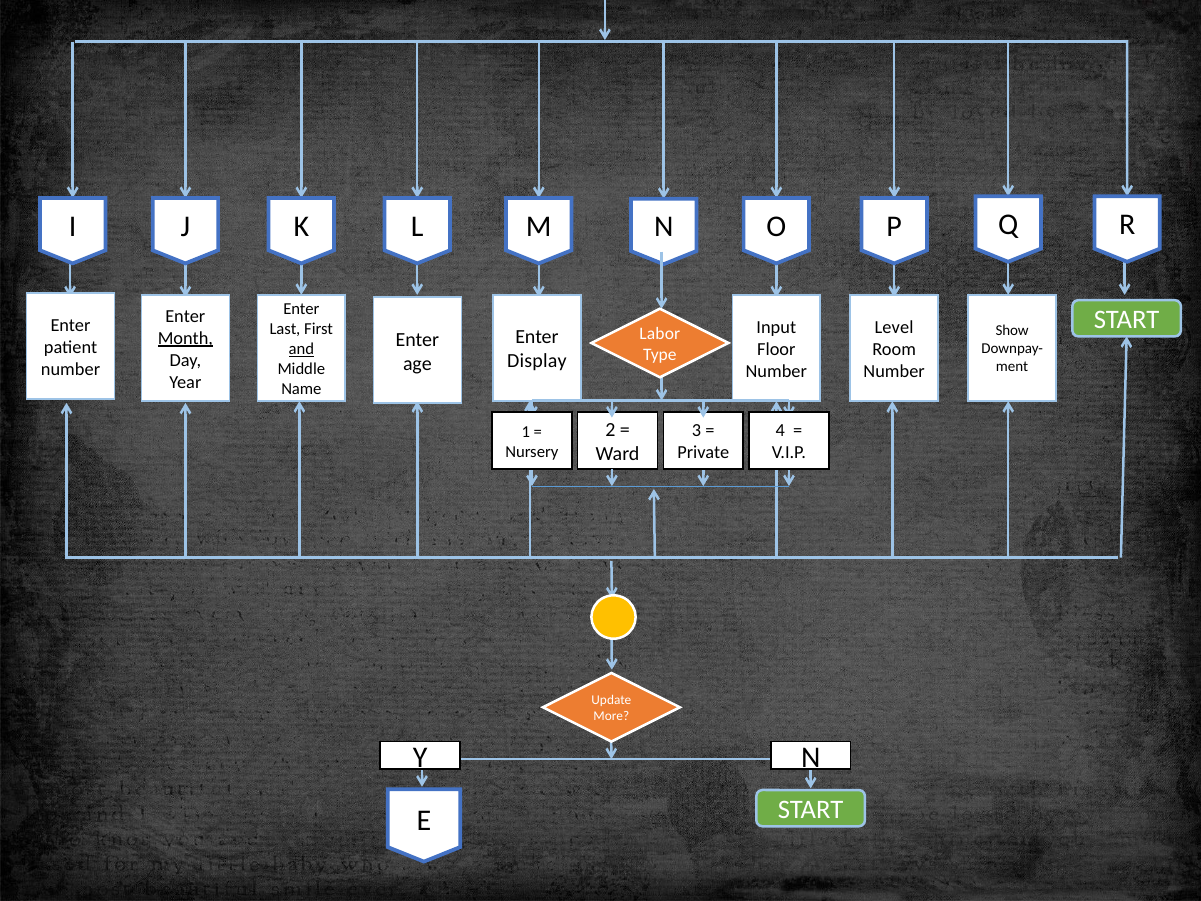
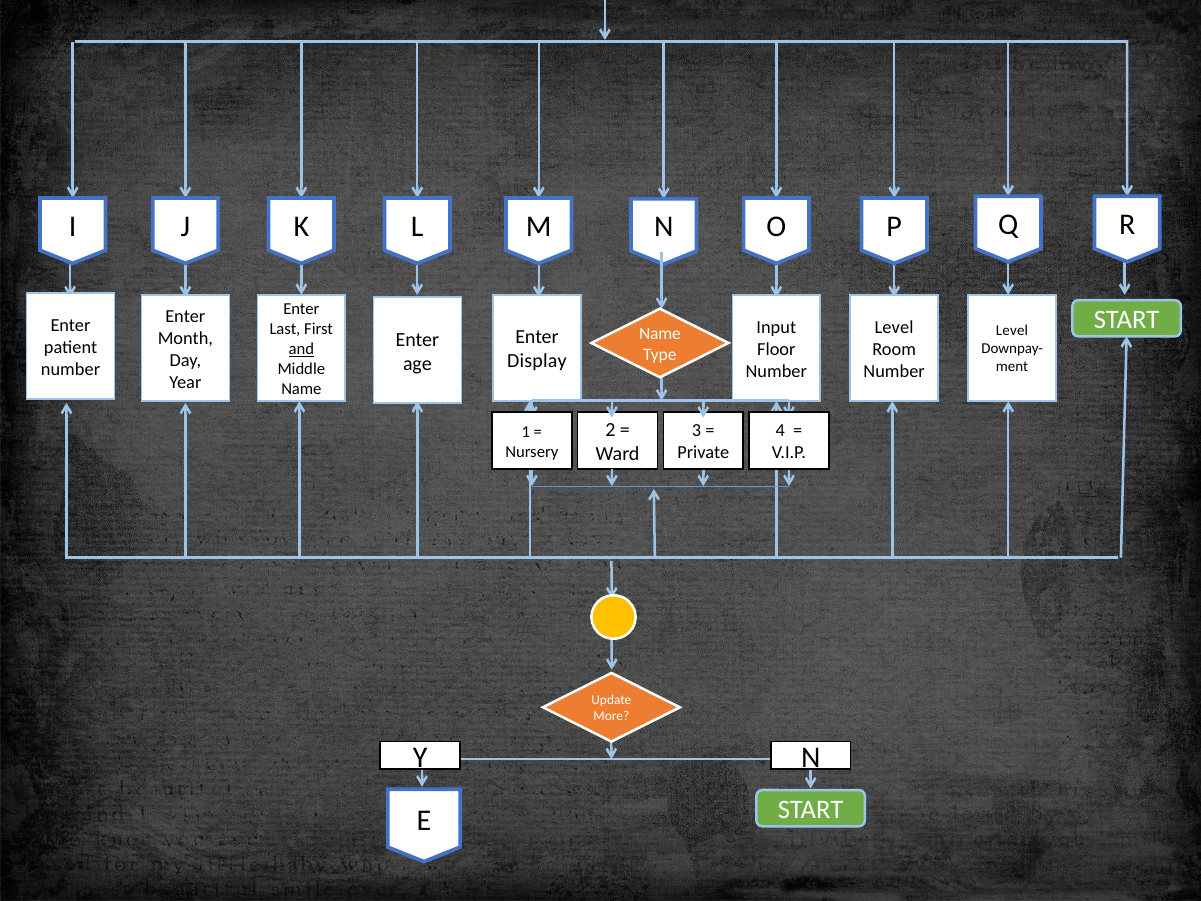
Show: Show -> Level (1012, 331)
Labor: Labor -> Name (660, 334)
Month underline: present -> none (185, 338)
